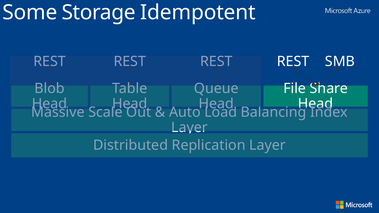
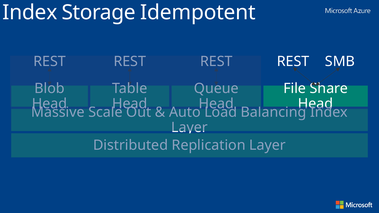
Some: Some -> Index (30, 13)
